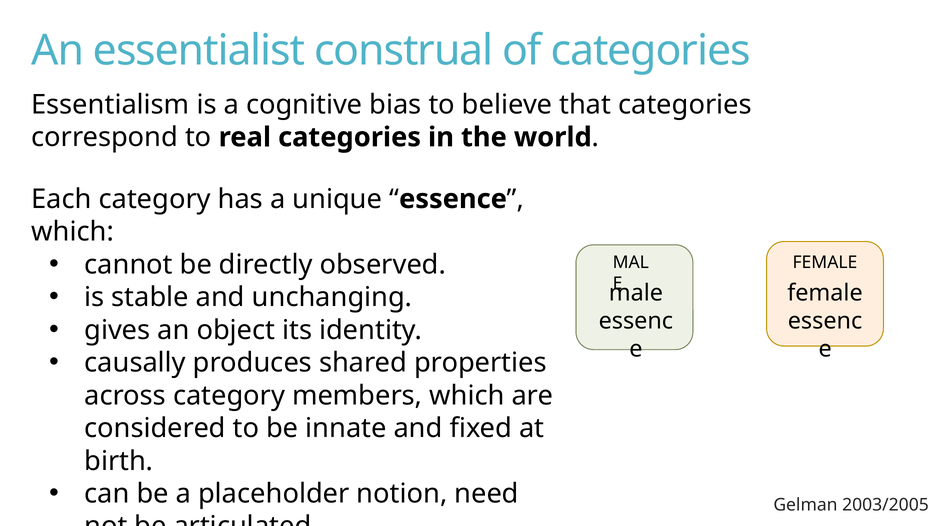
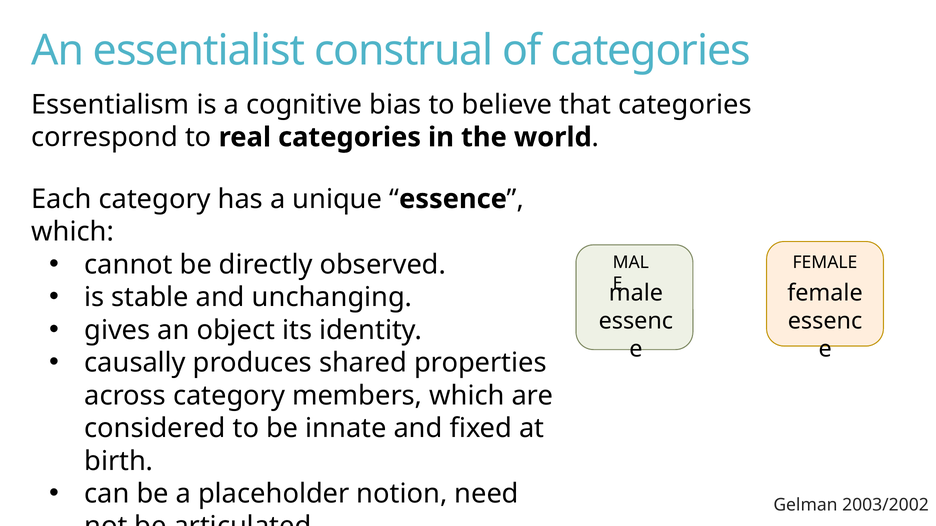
2003/2005: 2003/2005 -> 2003/2002 (885, 505)
